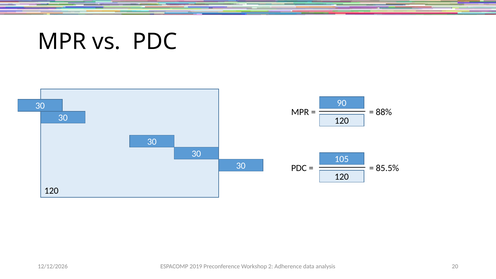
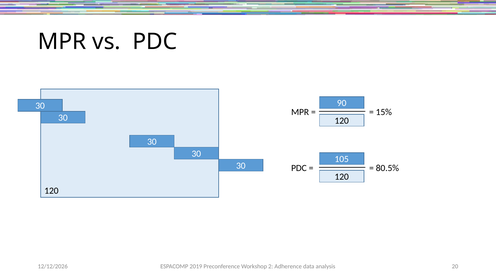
88%: 88% -> 15% (384, 112)
85.5%: 85.5% -> 80.5% (387, 168)
